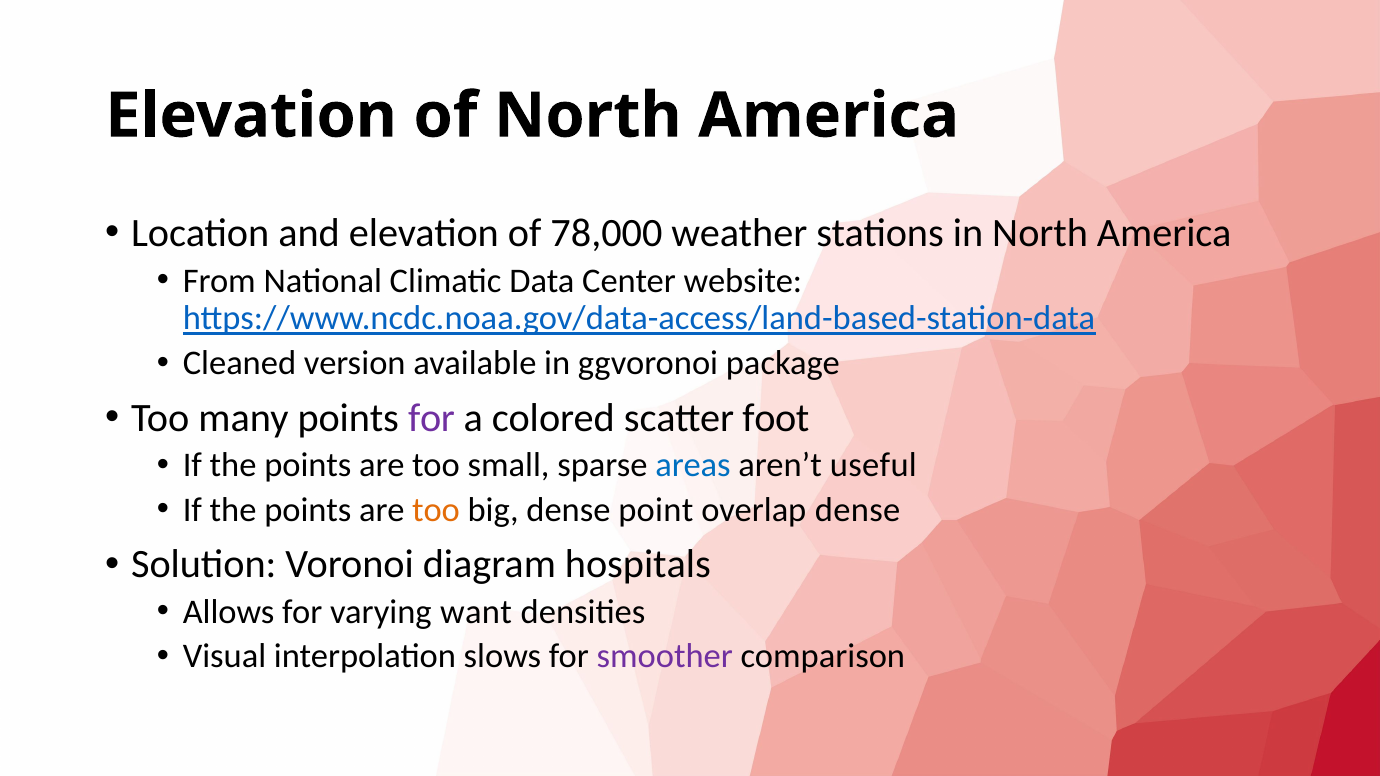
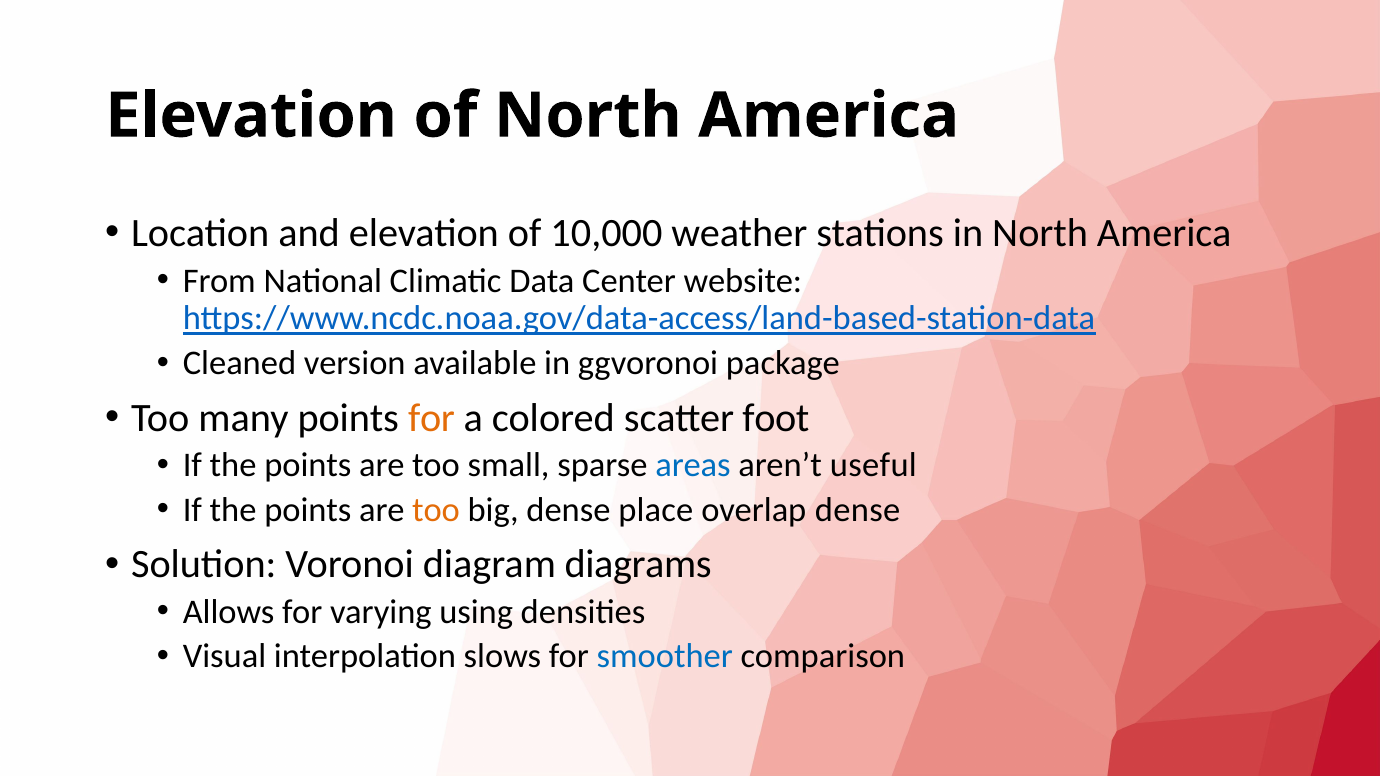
78,000: 78,000 -> 10,000 (606, 233)
for colour: purple -> orange (432, 418)
point: point -> place (656, 510)
hospitals: hospitals -> diagrams (638, 565)
want: want -> using (476, 612)
smoother colour: purple -> blue (665, 657)
